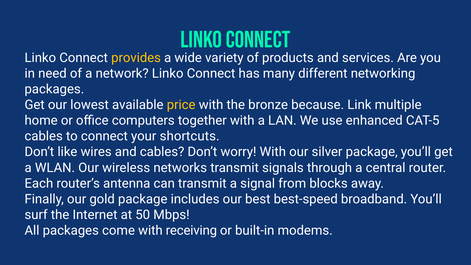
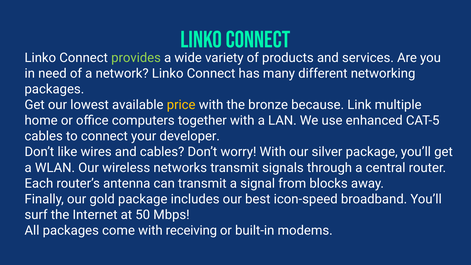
provides colour: yellow -> light green (136, 58)
shortcuts: shortcuts -> developer (190, 136)
best-speed: best-speed -> icon-speed (306, 199)
